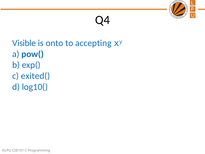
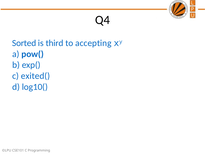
Visible: Visible -> Sorted (24, 43)
onto: onto -> third (55, 43)
